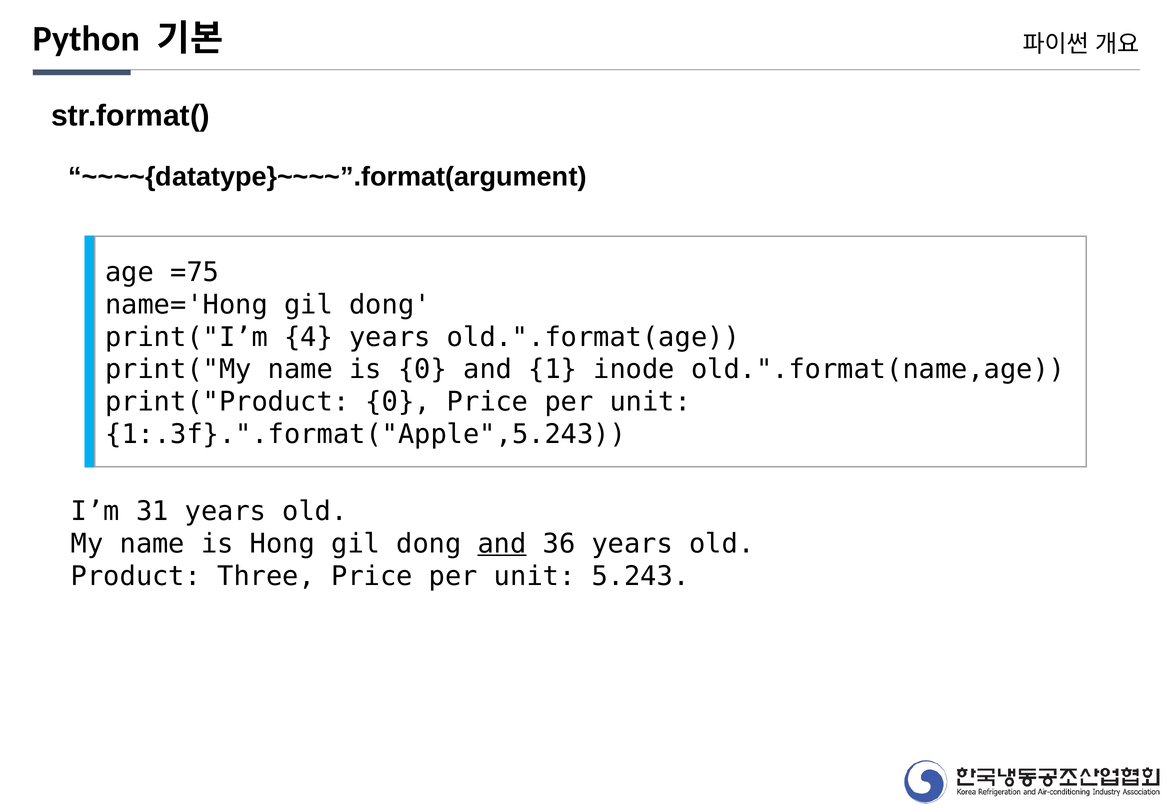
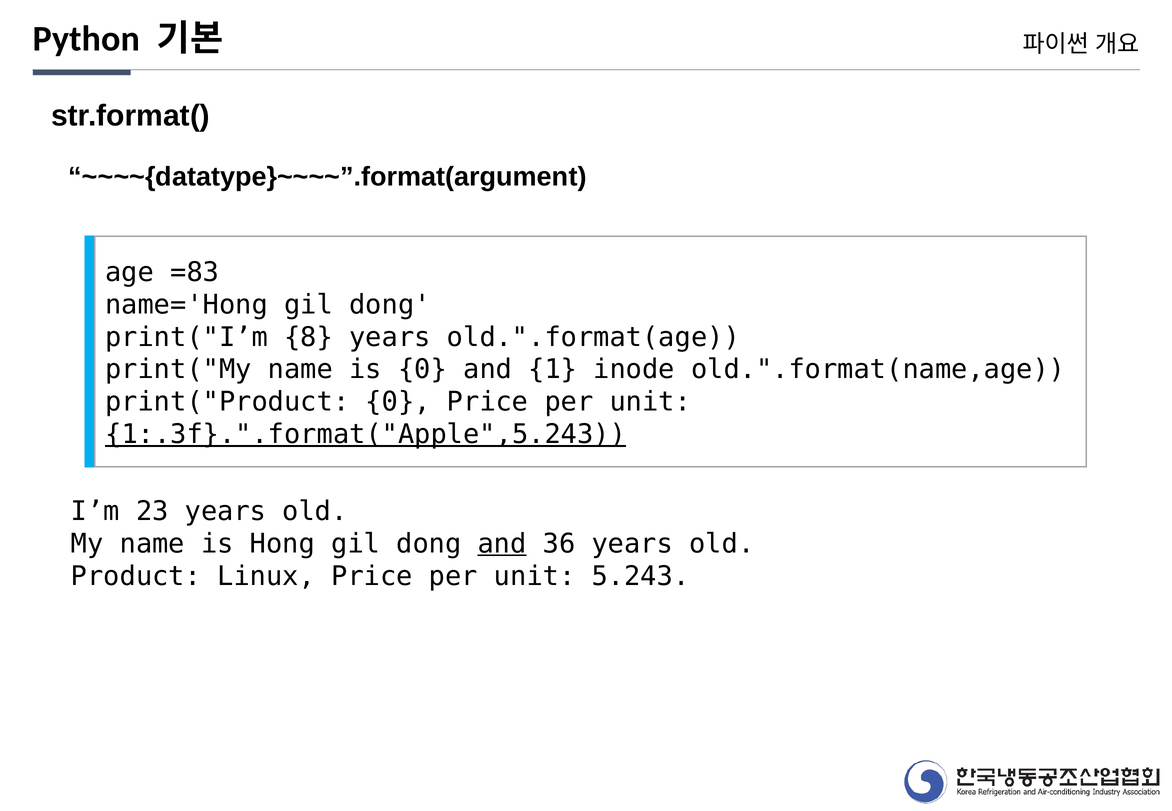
=75: =75 -> =83 (195, 272)
4: 4 -> 8 (309, 337)
1:.3f}.".format("Apple",5.243 underline: none -> present (366, 435)
31: 31 -> 23 (152, 512)
Three: Three -> Linux (266, 576)
